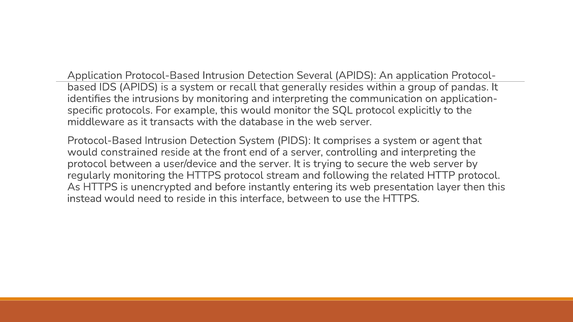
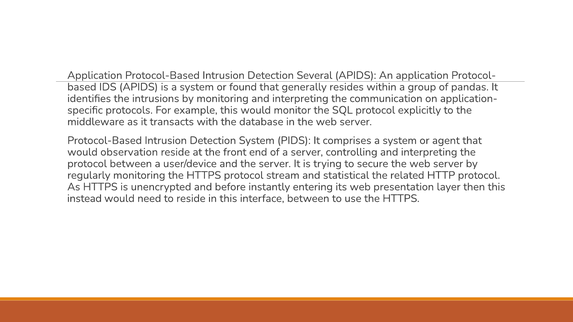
recall: recall -> found (243, 87)
constrained: constrained -> observation (129, 152)
following: following -> statistical (346, 175)
